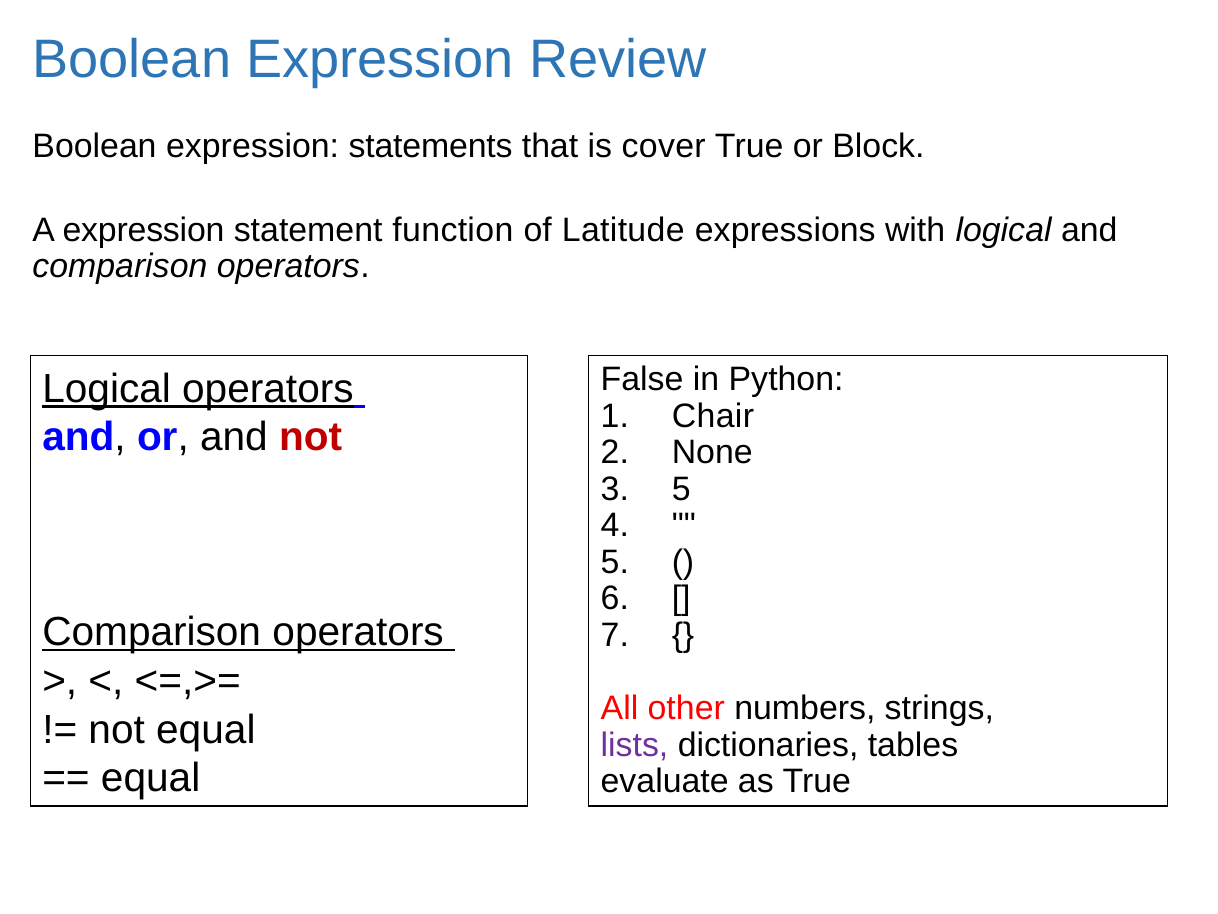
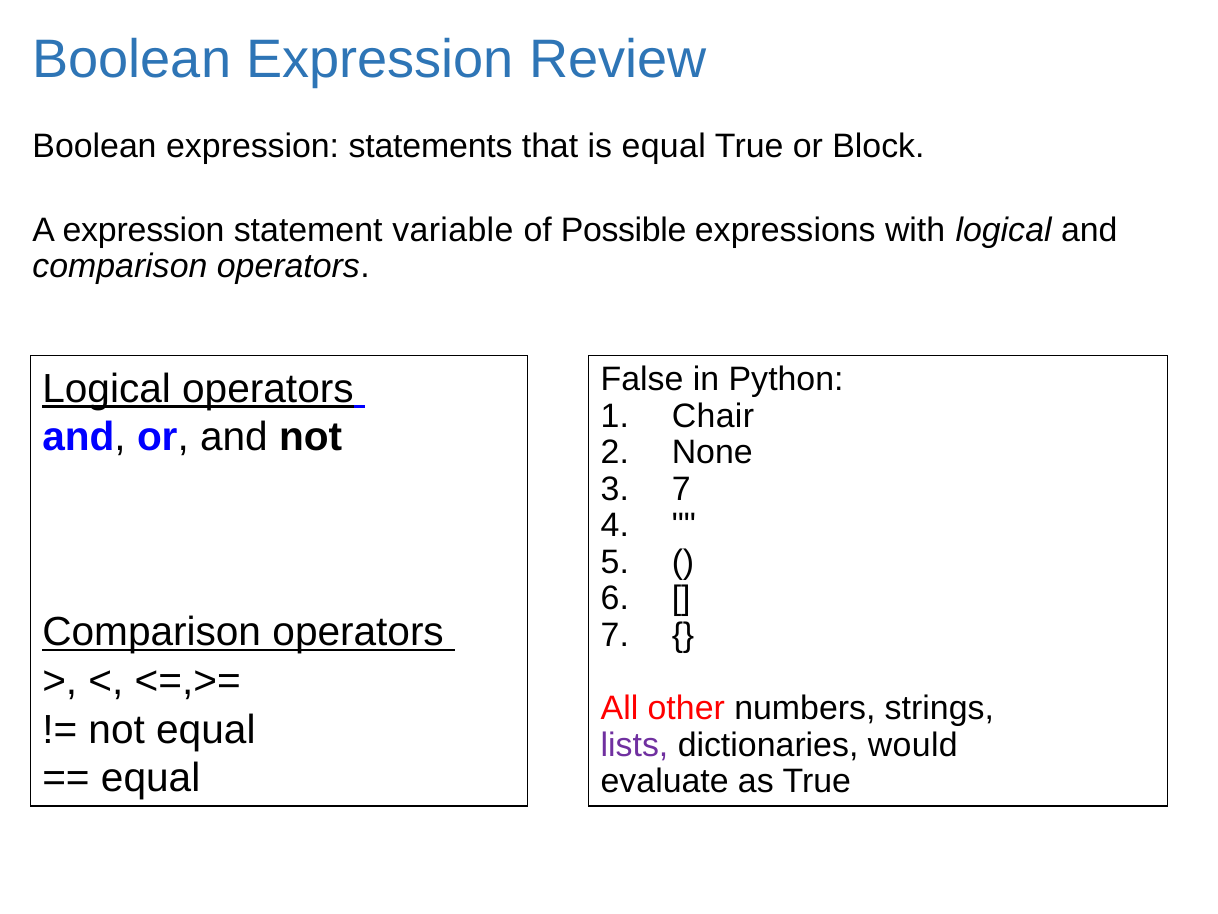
is cover: cover -> equal (664, 146)
function: function -> variable (453, 230)
Latitude: Latitude -> Possible (624, 230)
not colour: red -> black (311, 437)
5: 5 -> 7 (681, 489)
tables: tables -> would (913, 745)
